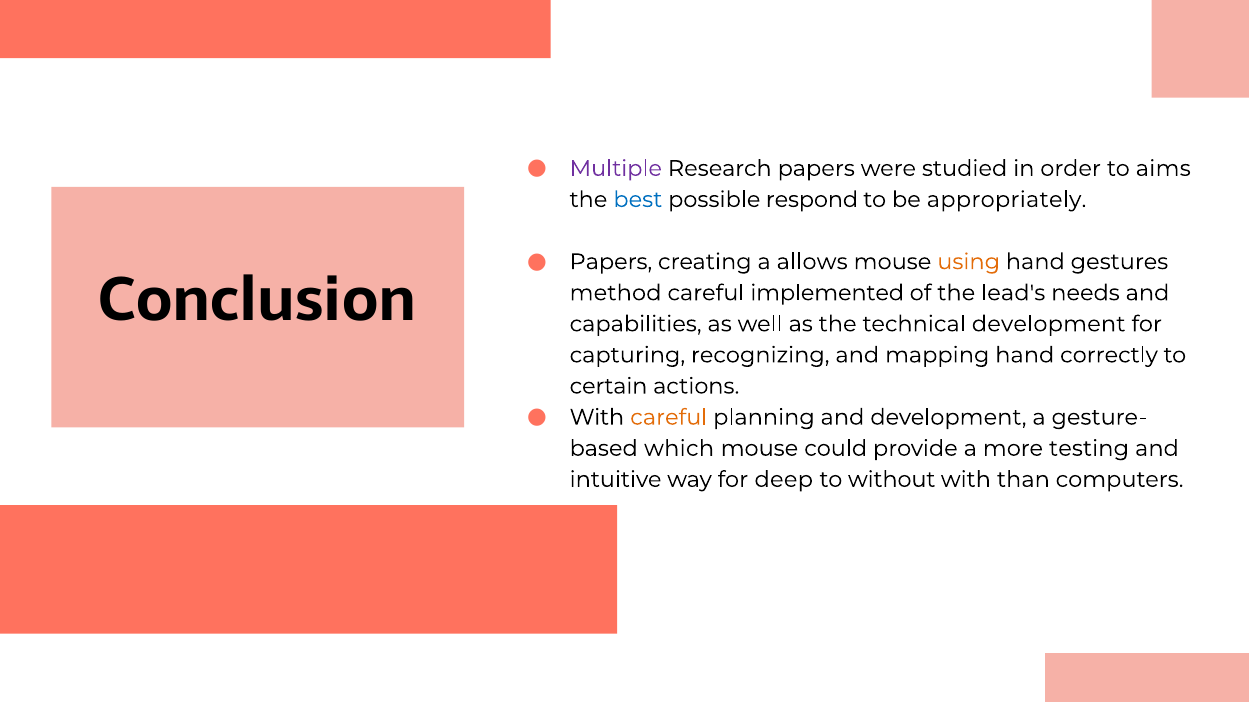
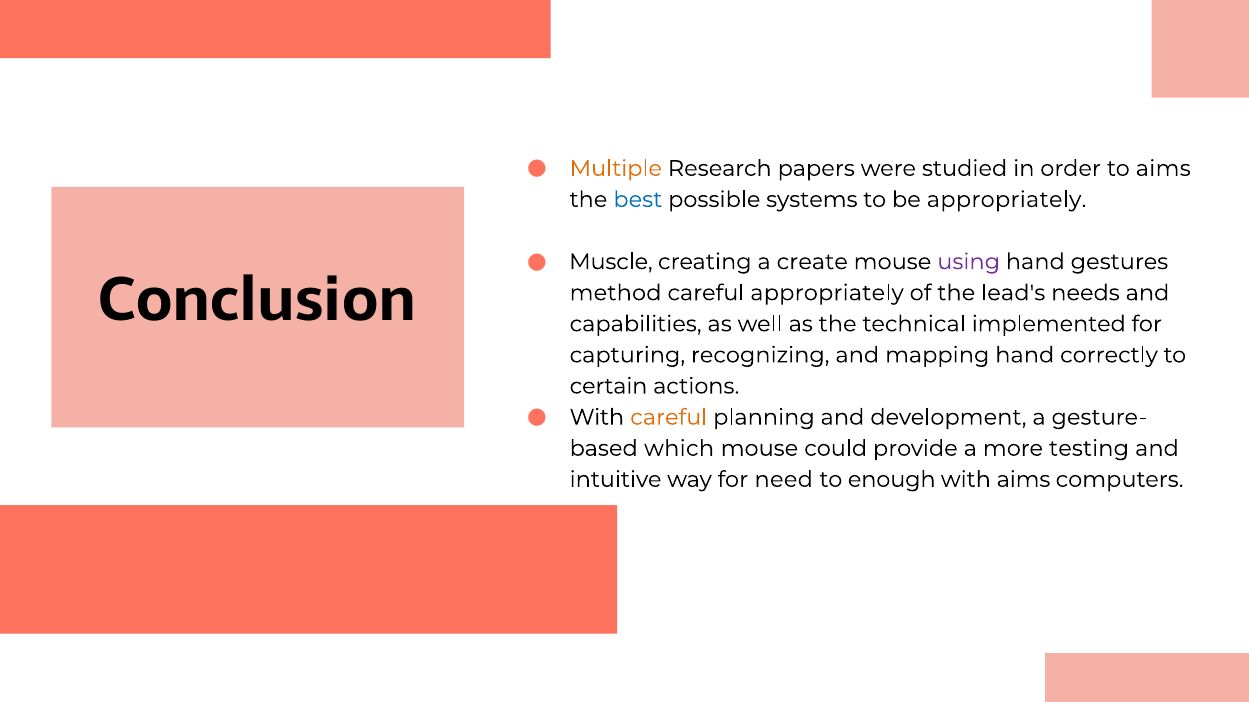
Multiple colour: purple -> orange (616, 169)
respond: respond -> systems (812, 200)
Papers: Papers -> Muscle (611, 262)
allows: allows -> create (812, 262)
using colour: orange -> purple (969, 262)
careful implemented: implemented -> appropriately (827, 293)
technical development: development -> implemented (1049, 324)
deep: deep -> need (784, 480)
without: without -> enough (892, 480)
with than: than -> aims (1023, 480)
